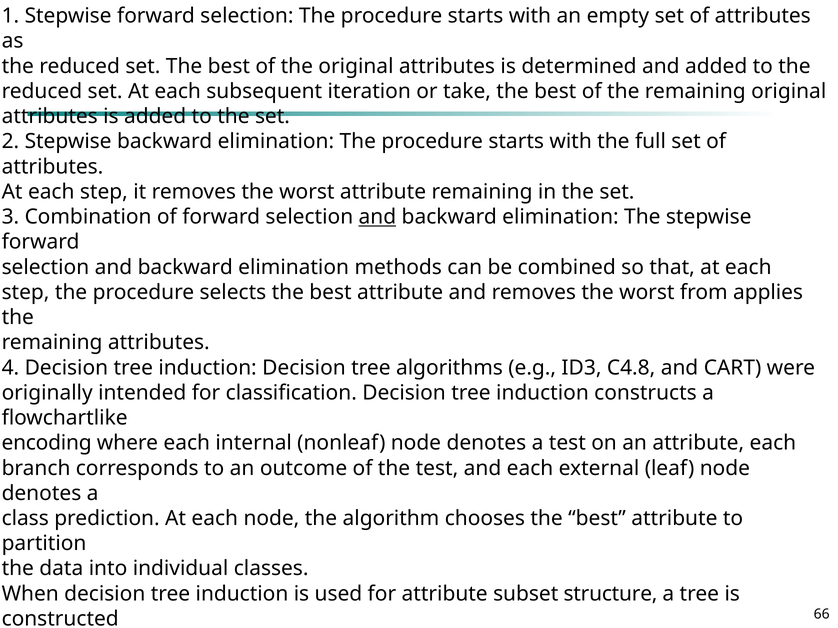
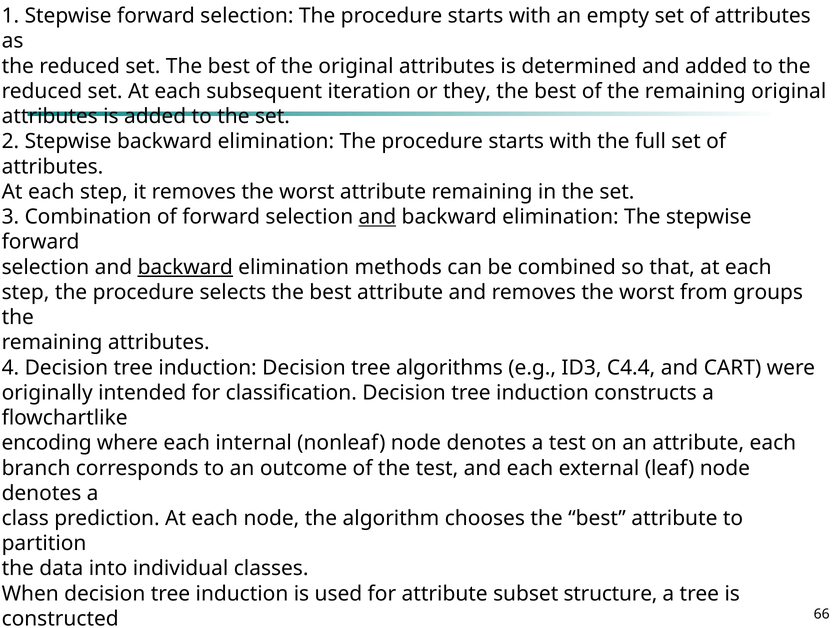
take: take -> they (467, 91)
backward underline: none -> present (185, 267)
applies: applies -> groups (768, 292)
C4.8: C4.8 -> C4.4 (631, 368)
